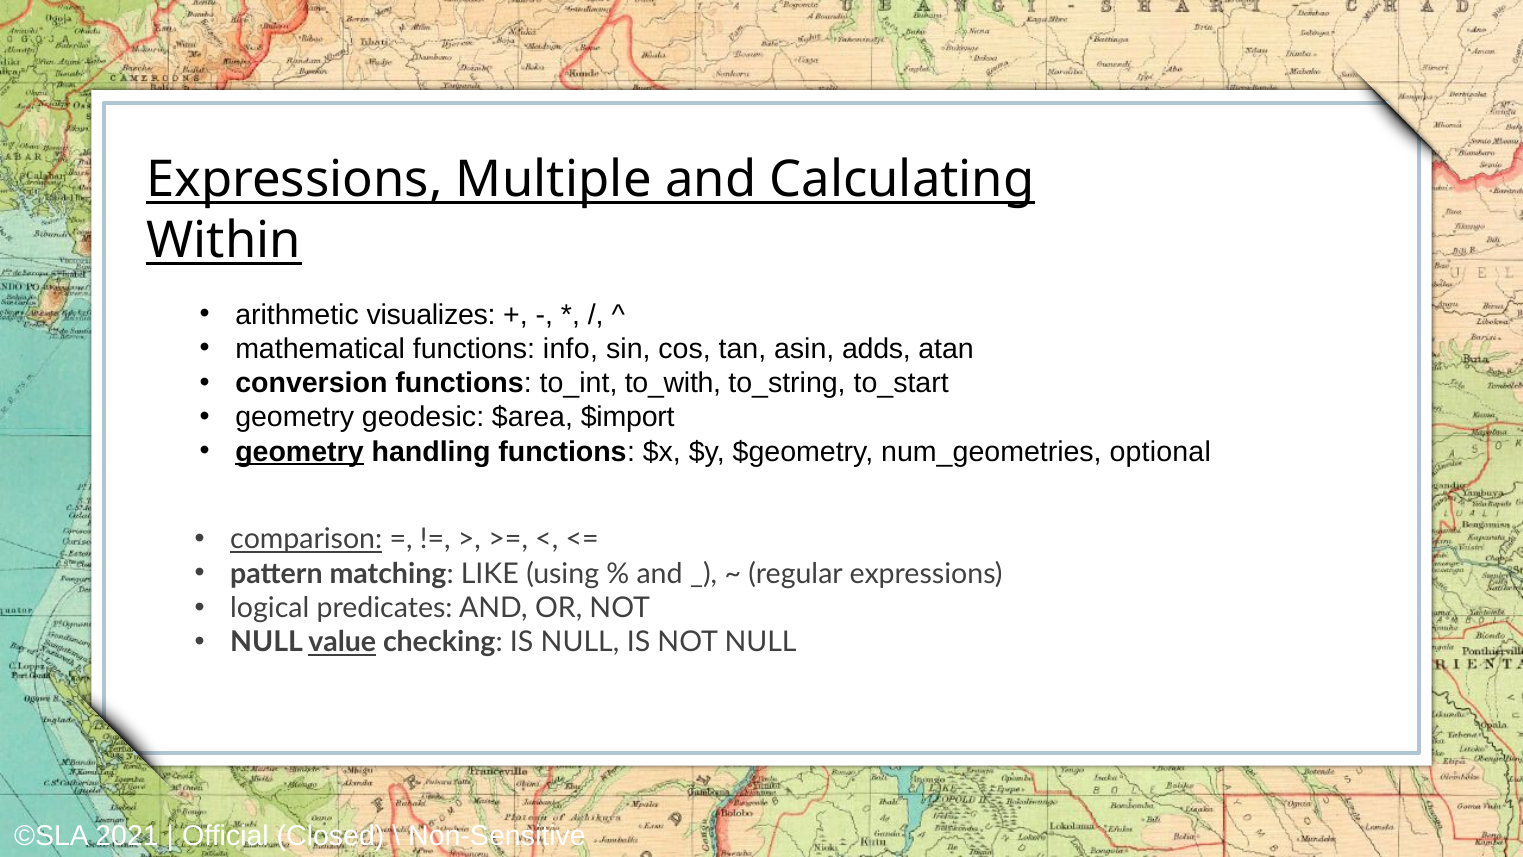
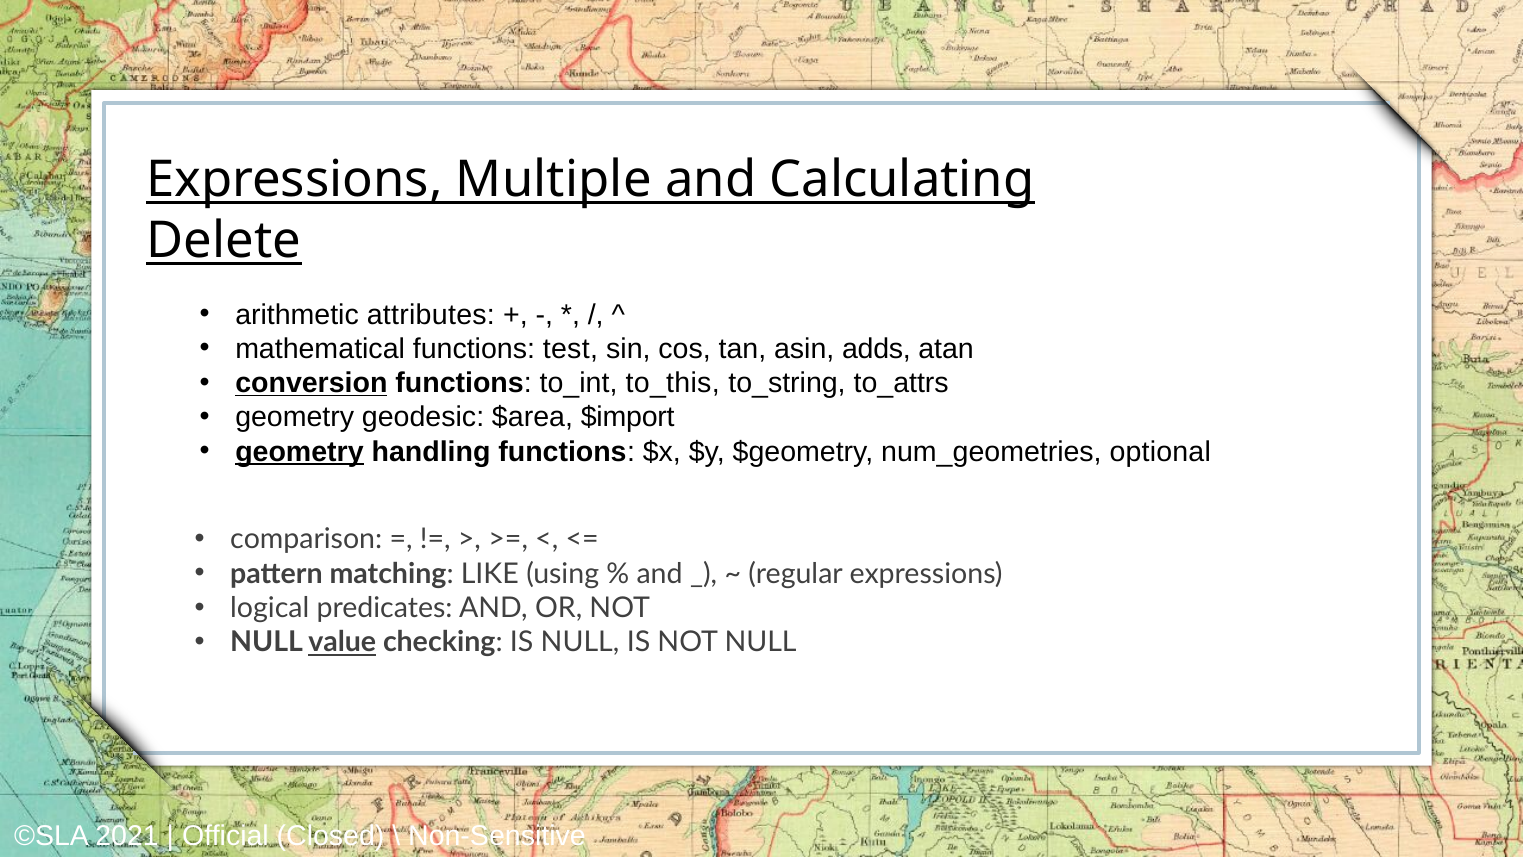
Within: Within -> Delete (224, 241)
visualizes: visualizes -> attributes (431, 315)
info: info -> test (570, 349)
conversion underline: none -> present (311, 383)
to_with: to_with -> to_this (673, 383)
to_start: to_start -> to_attrs (901, 383)
comparison underline: present -> none (306, 539)
